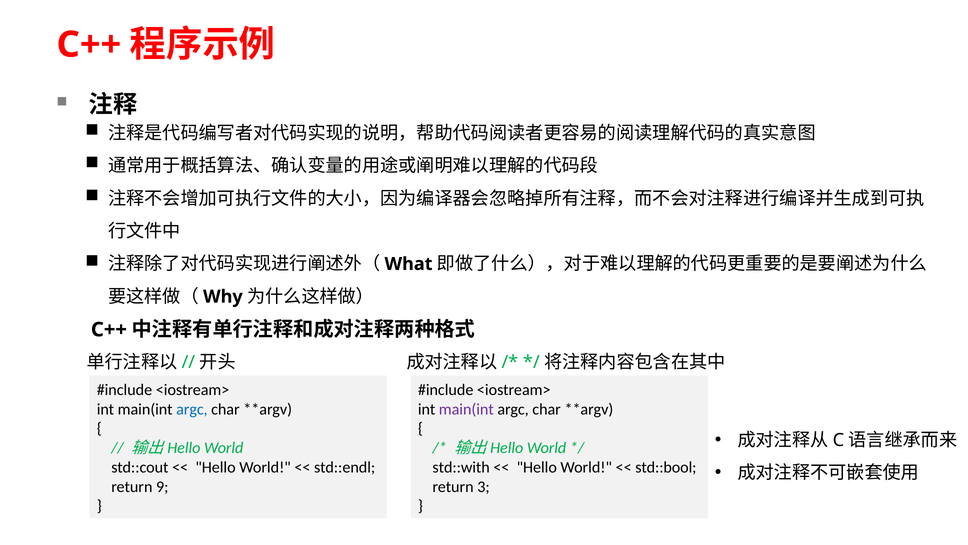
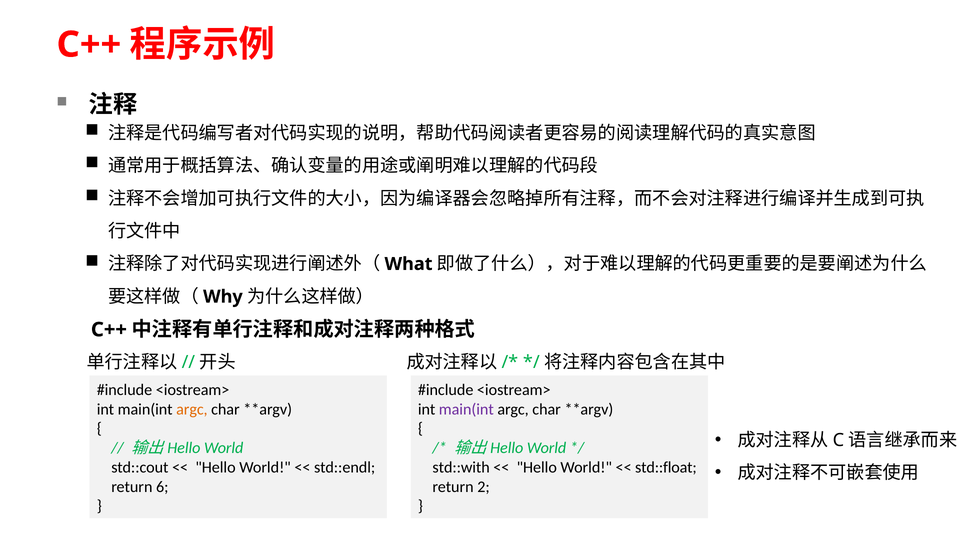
argc colour: blue -> orange (192, 409)
std::bool: std::bool -> std::float (666, 467)
9: 9 -> 6 (162, 486)
3: 3 -> 2 (483, 486)
